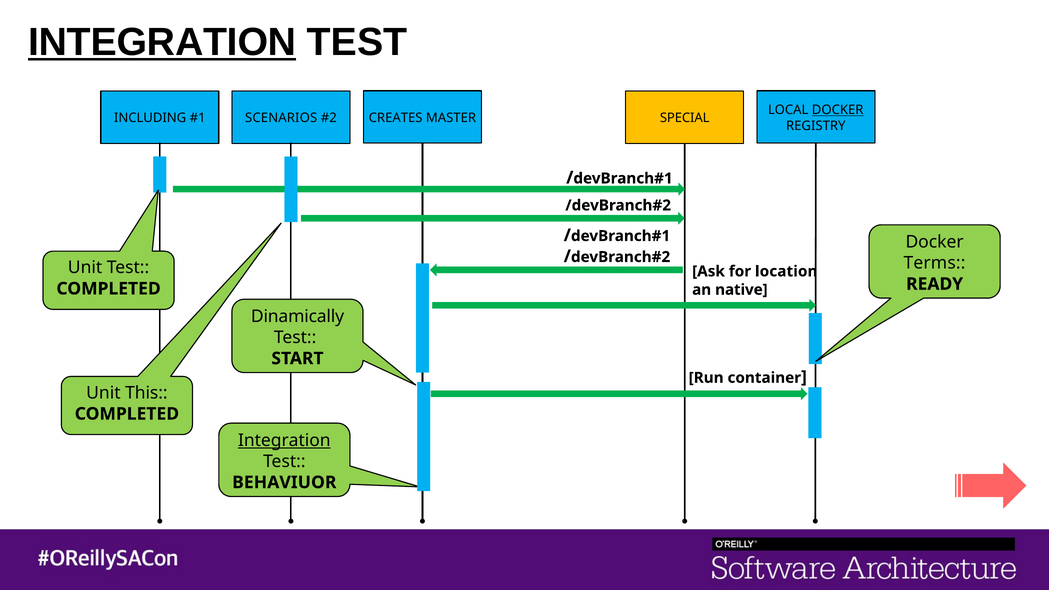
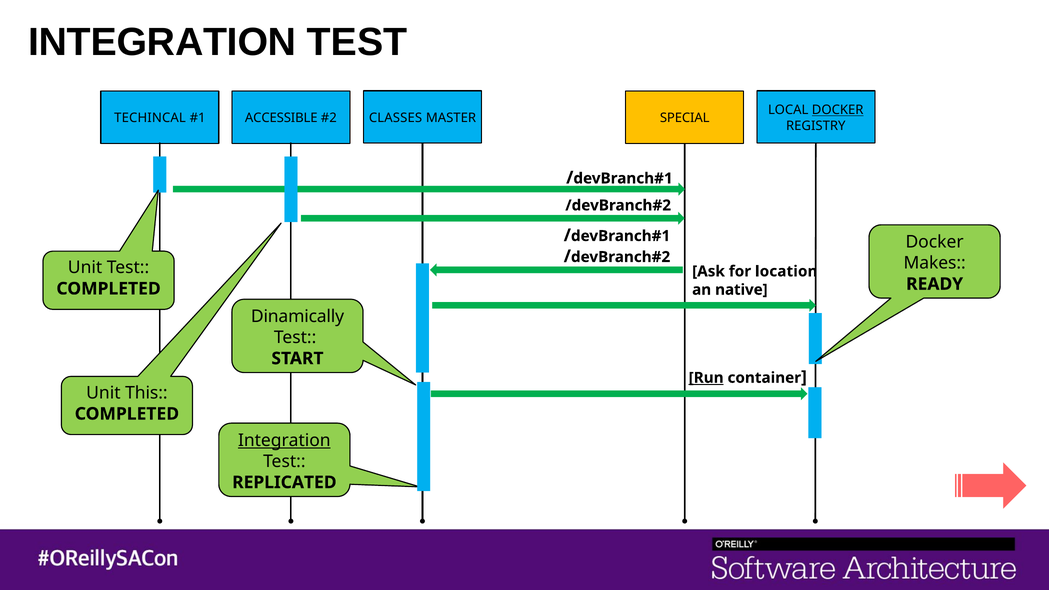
INTEGRATION underline: present -> none (162, 42)
INCLUDING: INCLUDING -> TECHINCAL (150, 118)
SCENARIOS: SCENARIOS -> ACCESSIBLE (281, 118)
CREATES: CREATES -> CLASSES (396, 118)
Terms: Terms -> Makes (935, 263)
Run underline: none -> present (706, 378)
BEHAVIUOR: BEHAVIUOR -> REPLICATED (284, 482)
